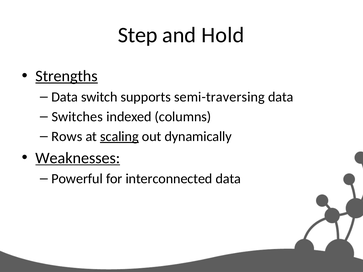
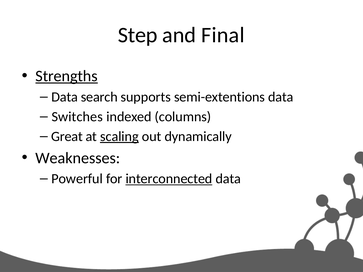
Hold: Hold -> Final (223, 35)
switch: switch -> search (99, 97)
semi-traversing: semi-traversing -> semi-extentions (220, 97)
Rows: Rows -> Great (67, 137)
Weaknesses underline: present -> none (78, 158)
interconnected underline: none -> present (169, 179)
